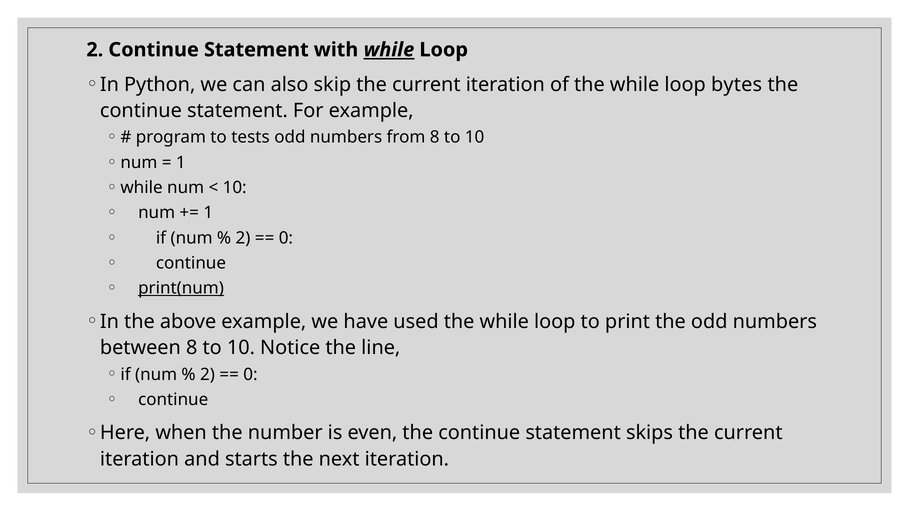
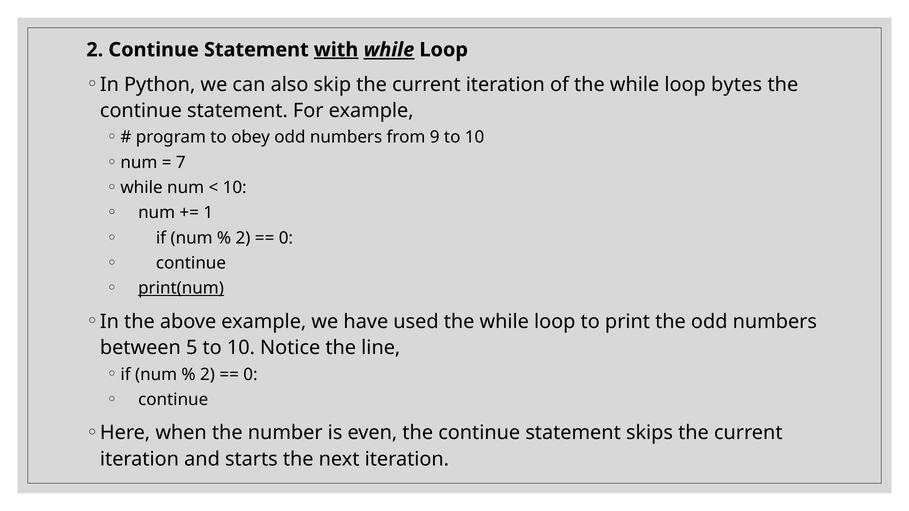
with underline: none -> present (336, 50)
tests: tests -> obey (251, 137)
from 8: 8 -> 9 (435, 137)
1: 1 -> 7 (181, 163)
between 8: 8 -> 5 (192, 348)
